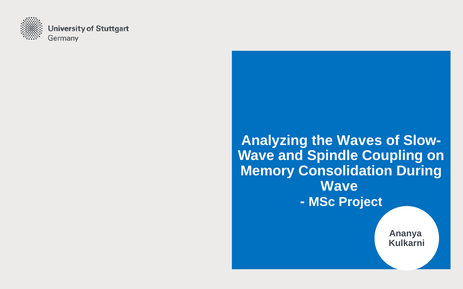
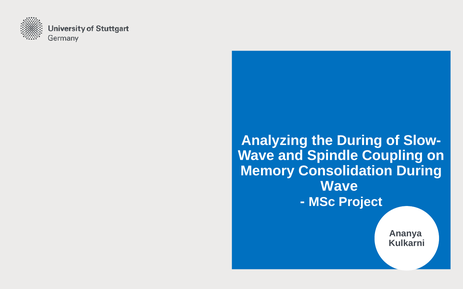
the Waves: Waves -> During (360, 141)
